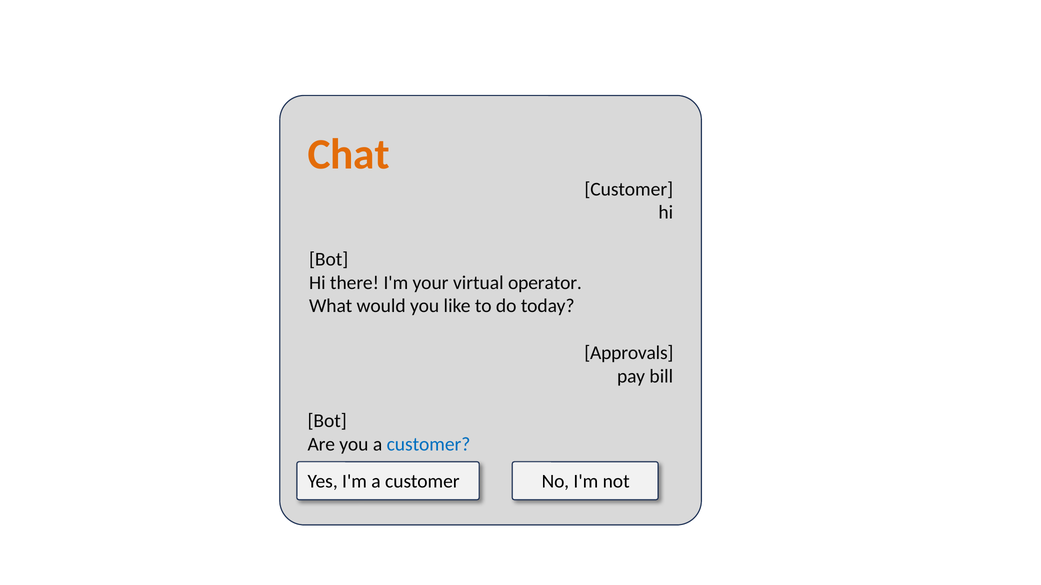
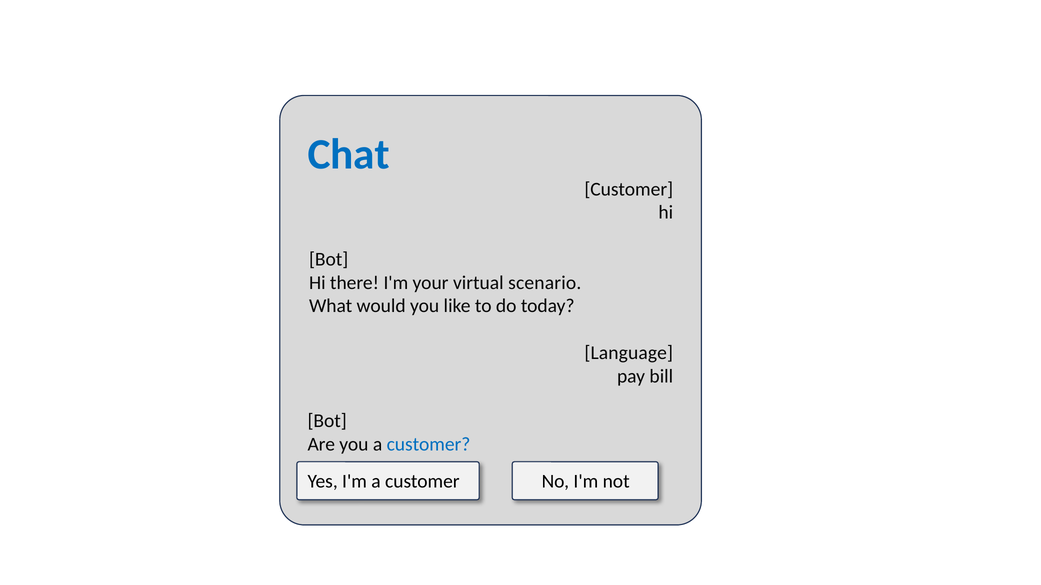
Chat colour: orange -> blue (349, 155)
operator: operator -> scenario (545, 283)
Approvals: Approvals -> Language (629, 353)
